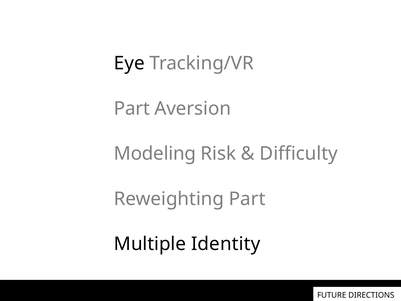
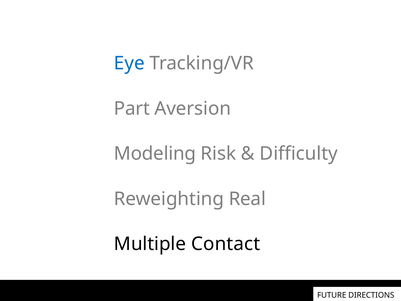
Eye colour: black -> blue (129, 63)
Reweighting Part: Part -> Real (247, 199)
Identity: Identity -> Contact (226, 244)
